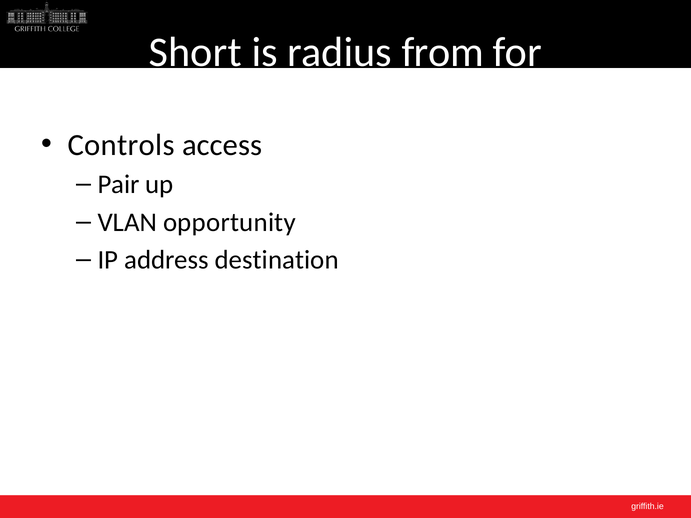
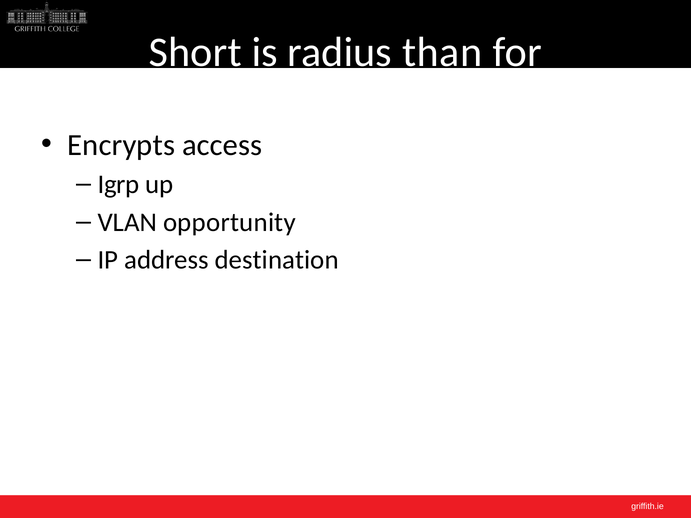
from: from -> than (442, 53)
Controls: Controls -> Encrypts (121, 145)
Pair: Pair -> Igrp (119, 185)
